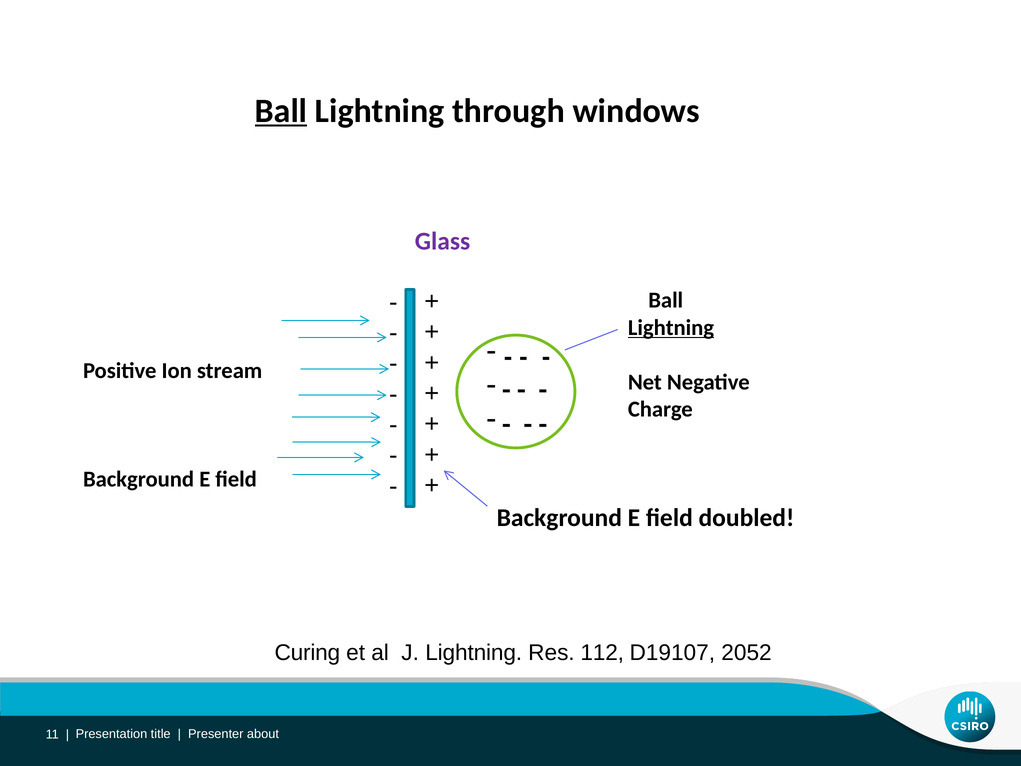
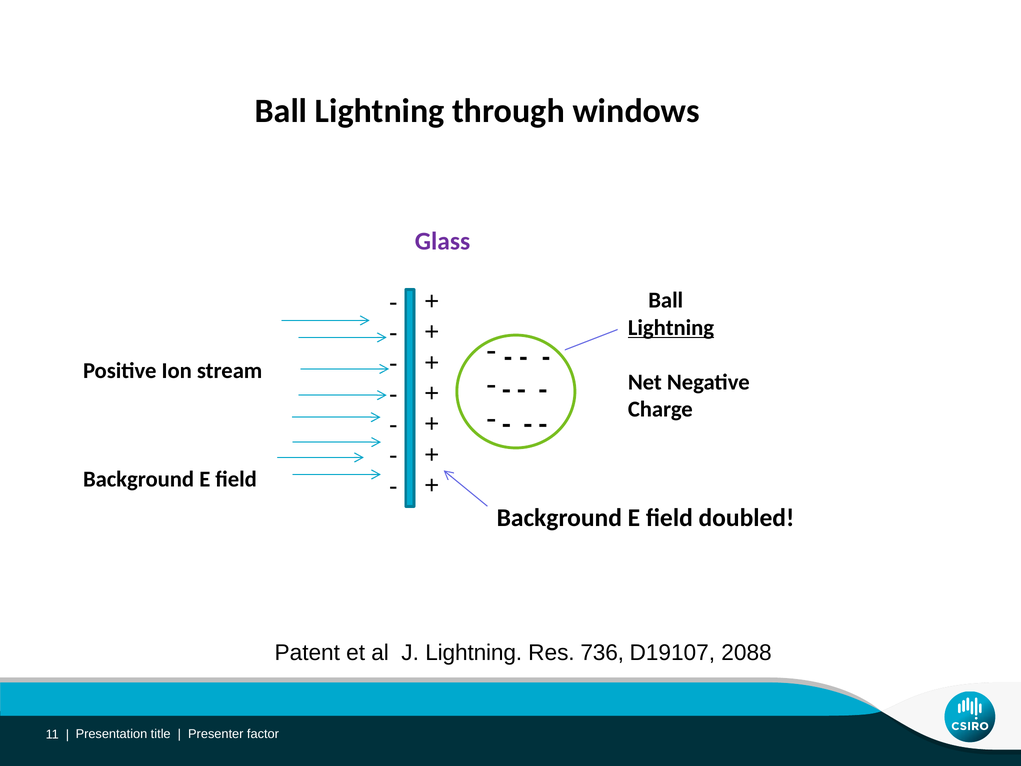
Ball underline: present -> none (281, 111)
Curing: Curing -> Patent (307, 652)
112: 112 -> 736 (602, 652)
2052: 2052 -> 2088 (747, 652)
about: about -> factor (263, 734)
